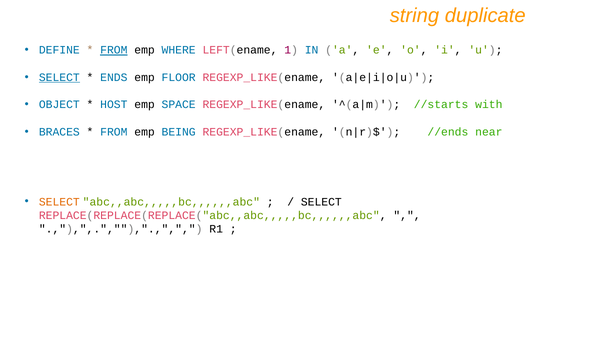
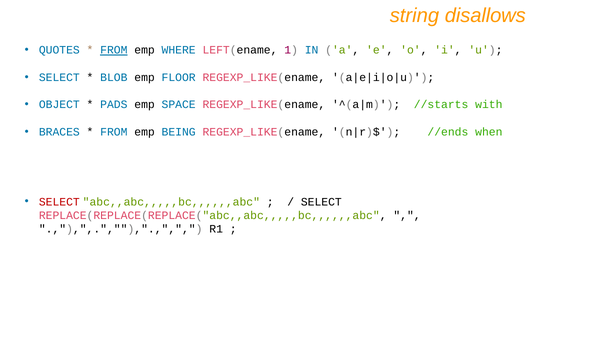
duplicate: duplicate -> disallows (485, 16)
DEFINE: DEFINE -> QUOTES (59, 50)
SELECT underline: present -> none (59, 77)
ENDS: ENDS -> BLOB (114, 77)
HOST: HOST -> PADS (114, 105)
near: near -> when (489, 132)
SELECT colour: orange -> red (59, 202)
